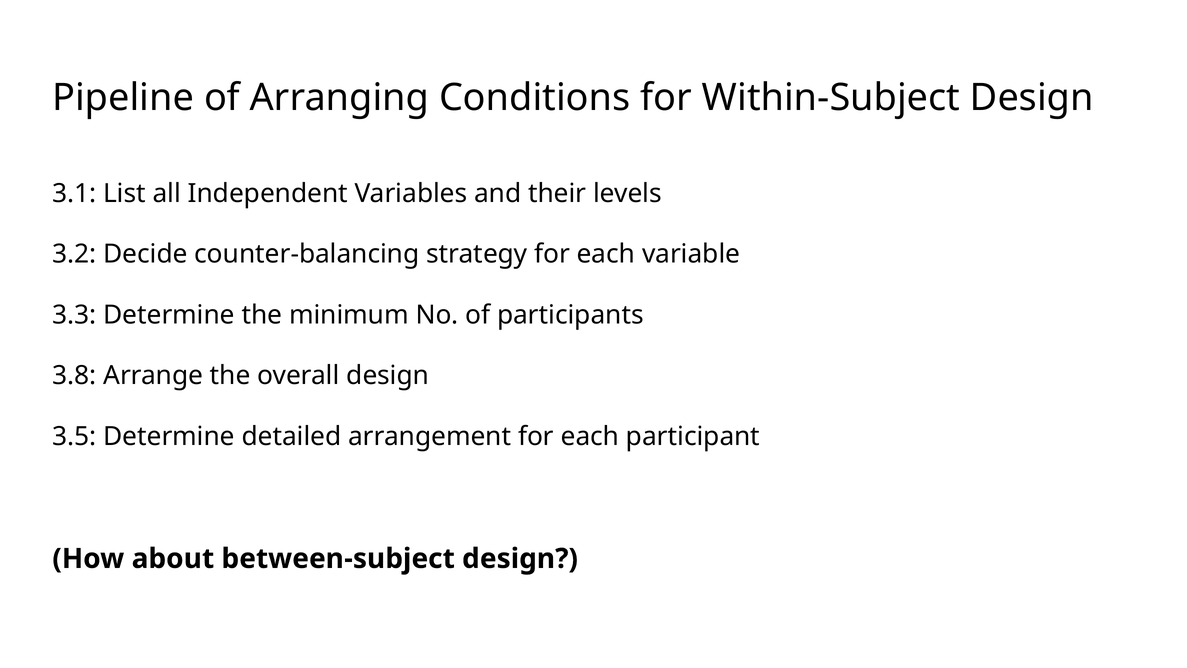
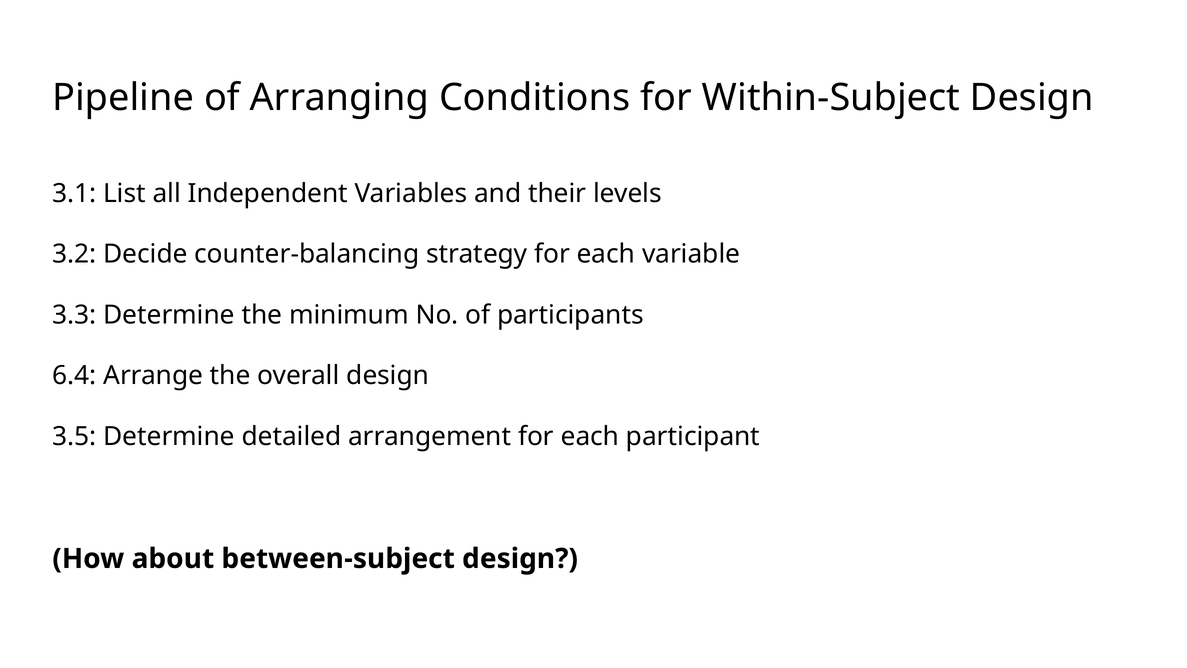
3.8: 3.8 -> 6.4 (74, 376)
